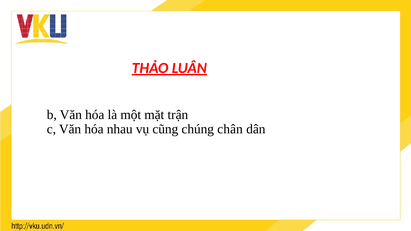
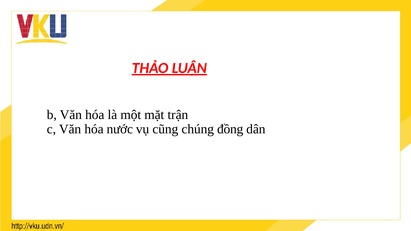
nhau: nhau -> nước (120, 129)
chân: chân -> đồng (230, 129)
